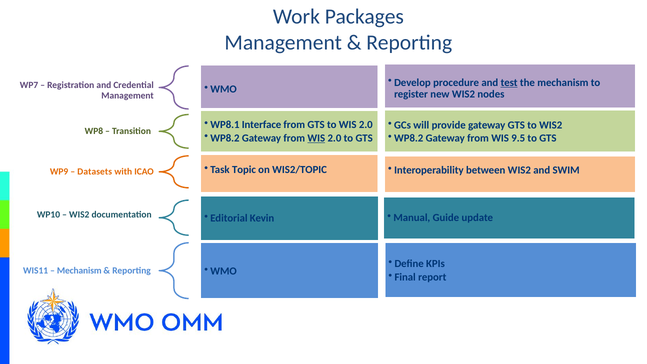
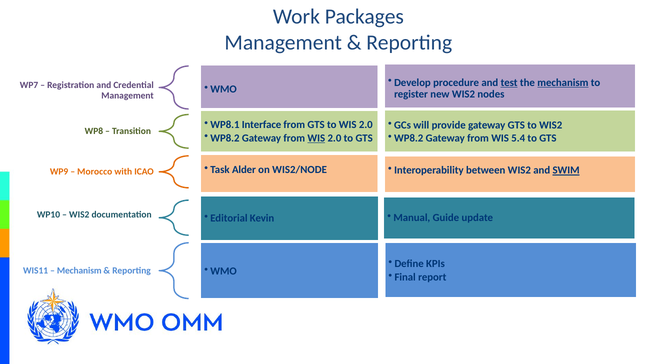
mechanism underline: none -> present (563, 83)
9.5: 9.5 -> 5.4 (518, 138)
SWIM underline: none -> present (566, 170)
Datasets: Datasets -> Morocco (95, 171)
Topic: Topic -> Alder (244, 170)
WIS2/TOPIC: WIS2/TOPIC -> WIS2/NODE (300, 170)
